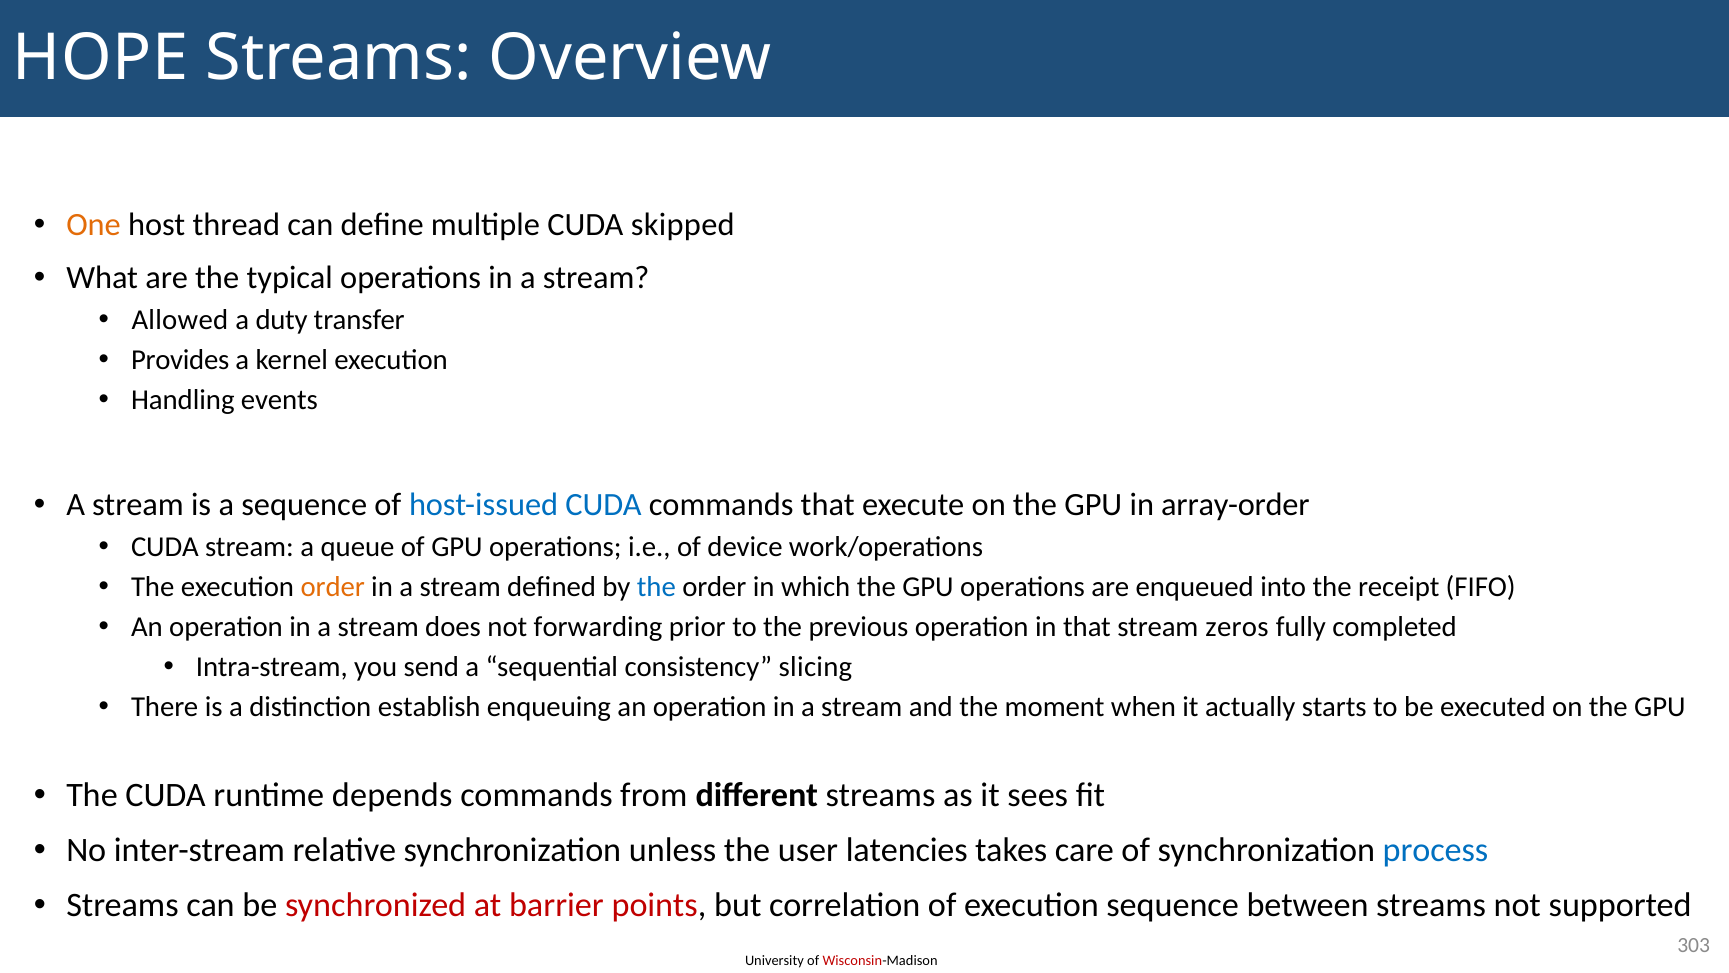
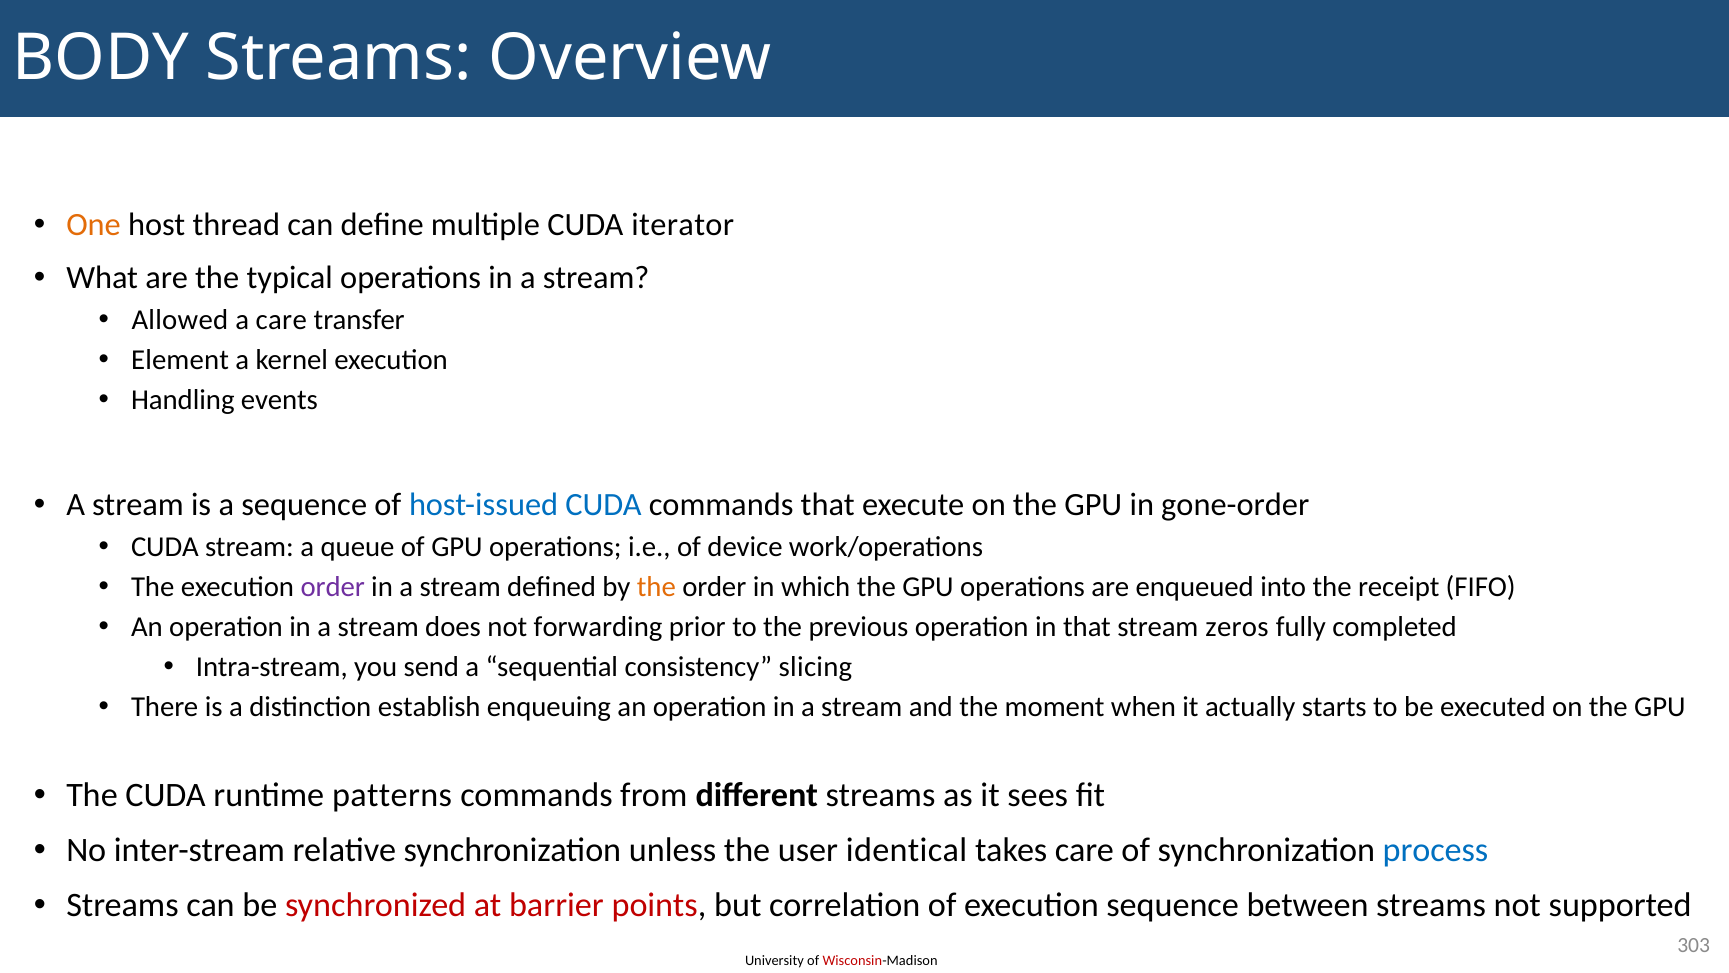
HOPE: HOPE -> BODY (101, 58)
skipped: skipped -> iterator (683, 225)
a duty: duty -> care (281, 320)
Provides: Provides -> Element (180, 360)
array-order: array-order -> gone-order (1235, 504)
order colour: orange -> purple (333, 586)
the colour: blue -> orange (656, 586)
depends: depends -> patterns (392, 795)
latencies: latencies -> identical (907, 850)
